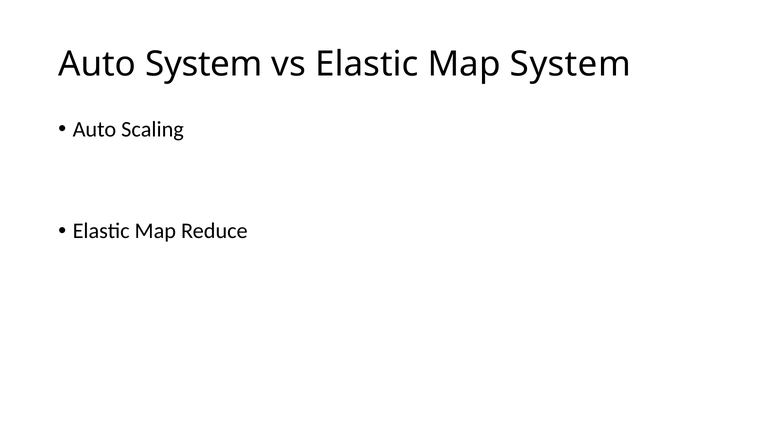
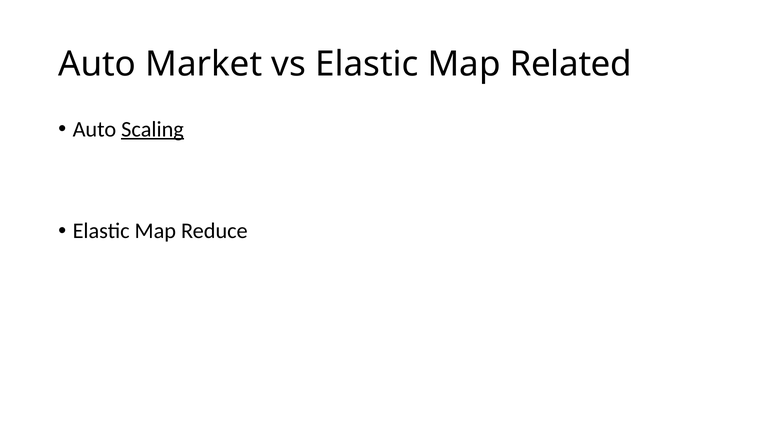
Auto System: System -> Market (204, 64)
Map System: System -> Related (571, 64)
Scaling underline: none -> present (153, 129)
